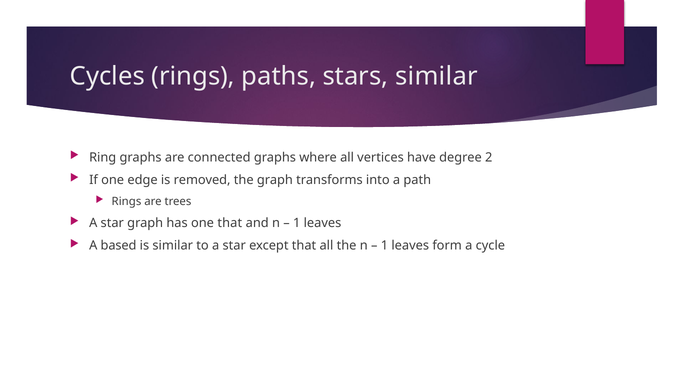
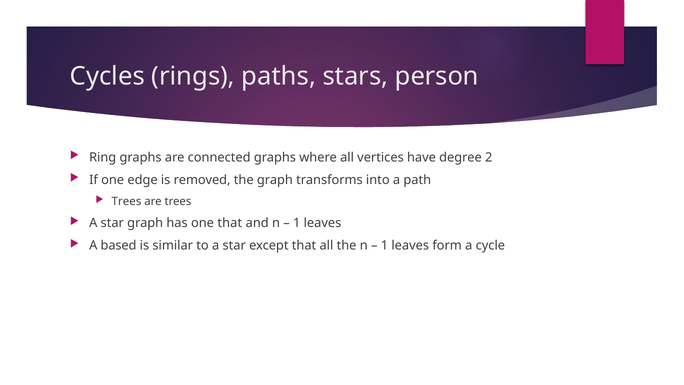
stars similar: similar -> person (437, 76)
Rings: Rings -> Trees (126, 201)
